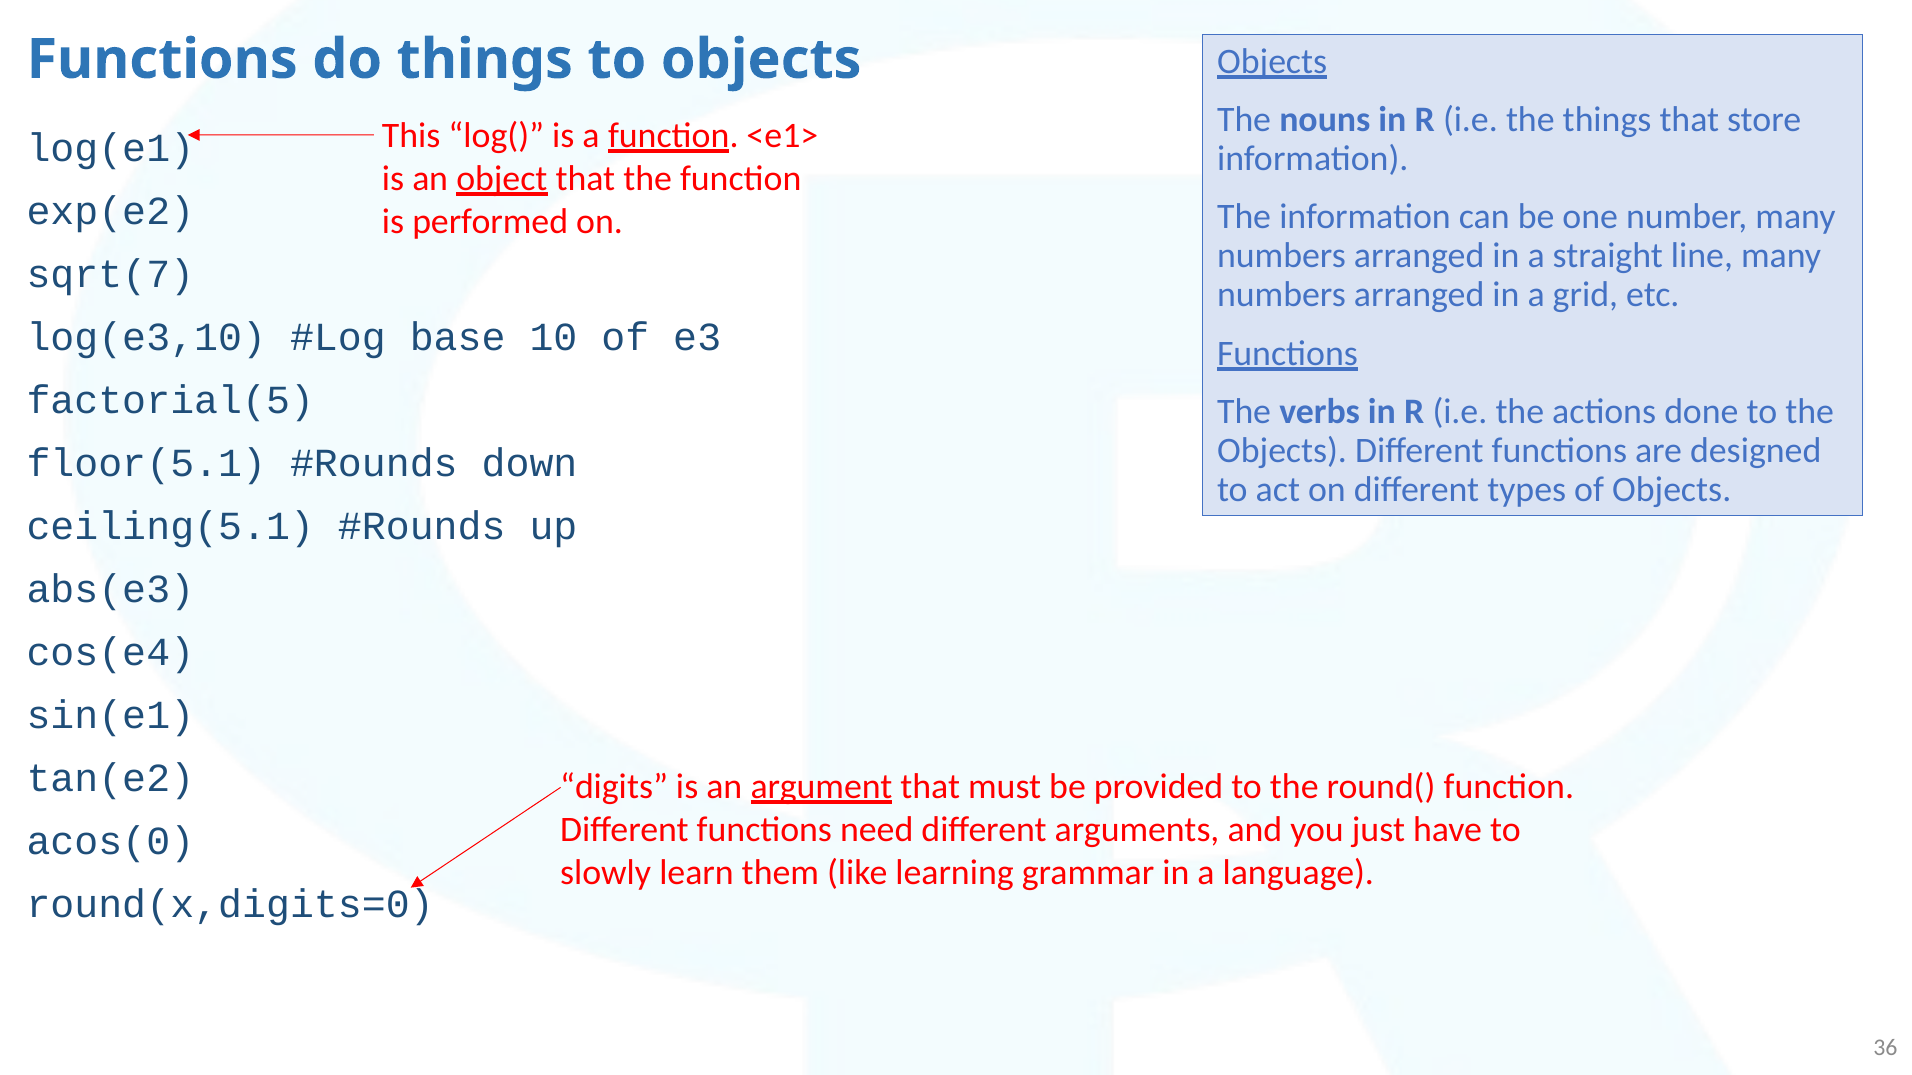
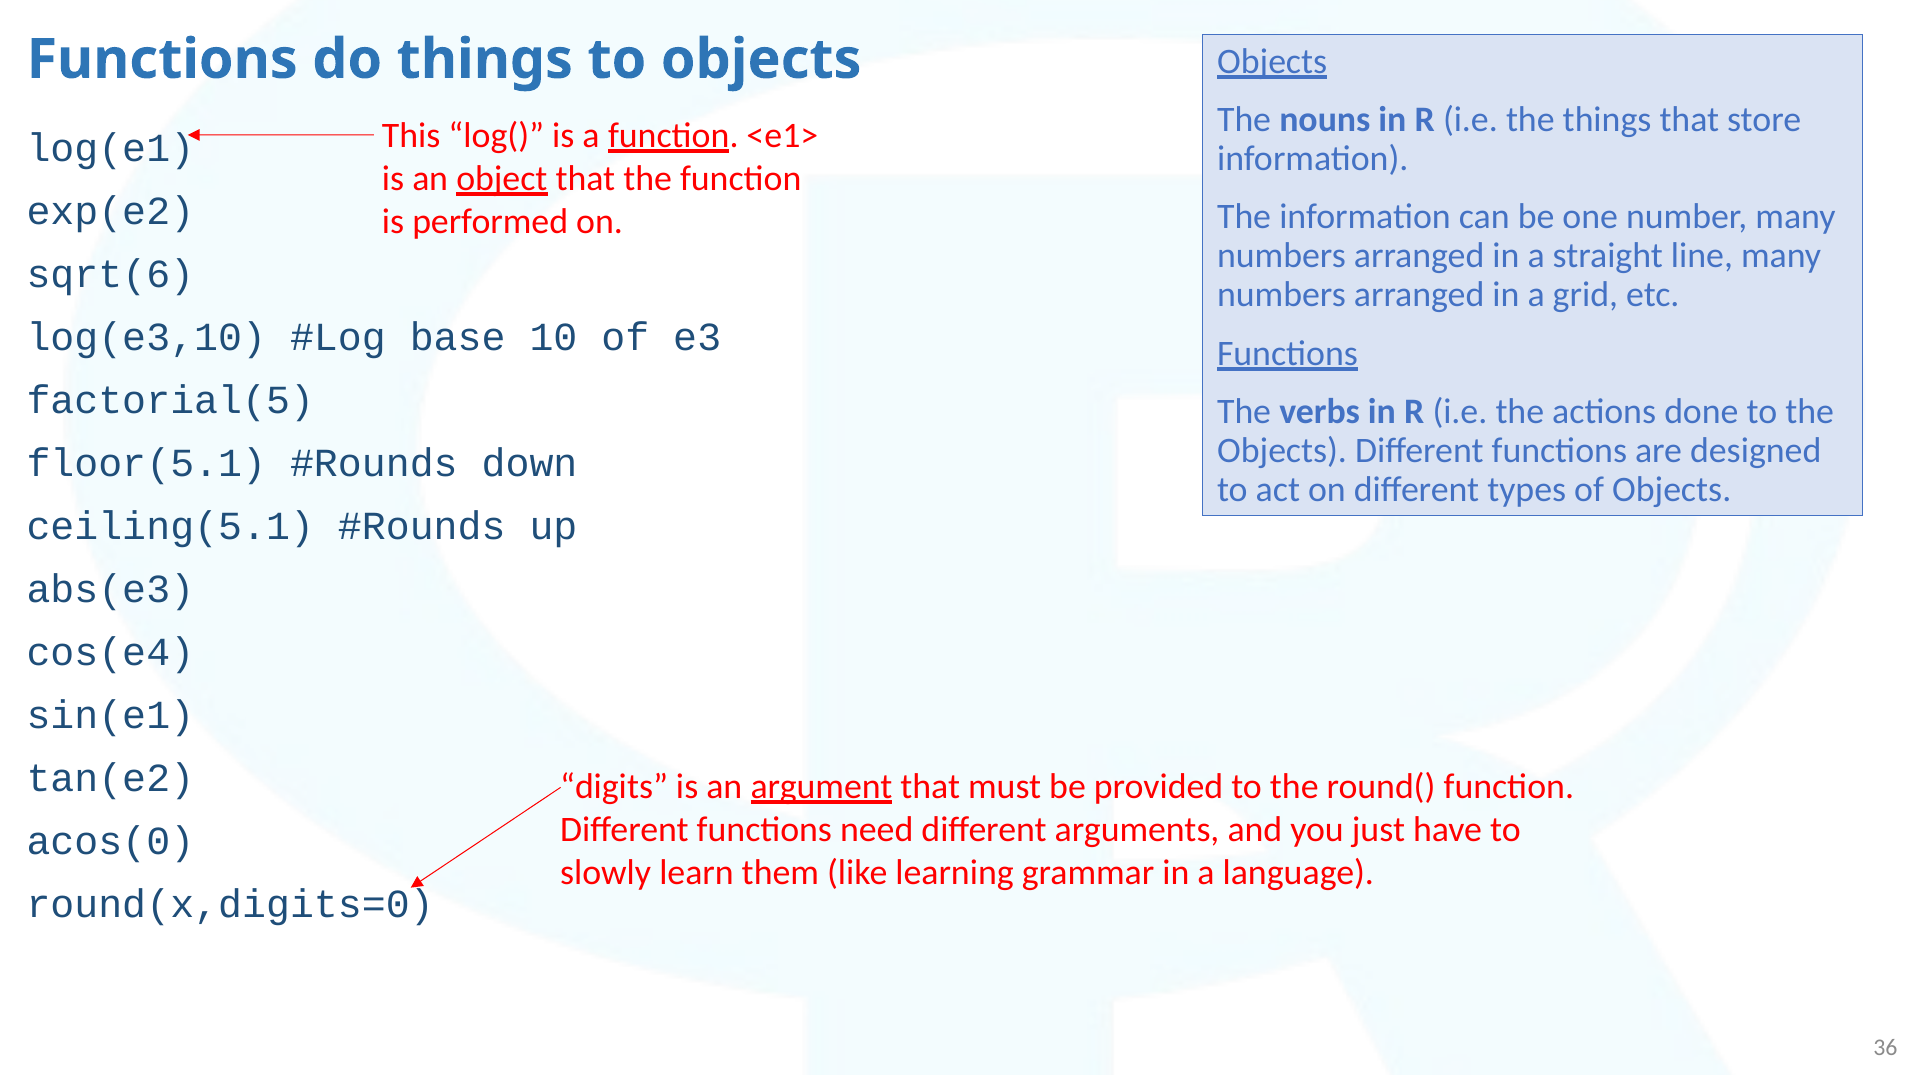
sqrt(7: sqrt(7 -> sqrt(6 (110, 275)
